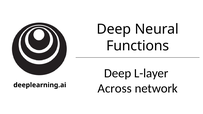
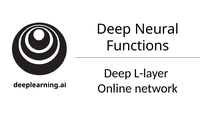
Across: Across -> Online (115, 89)
